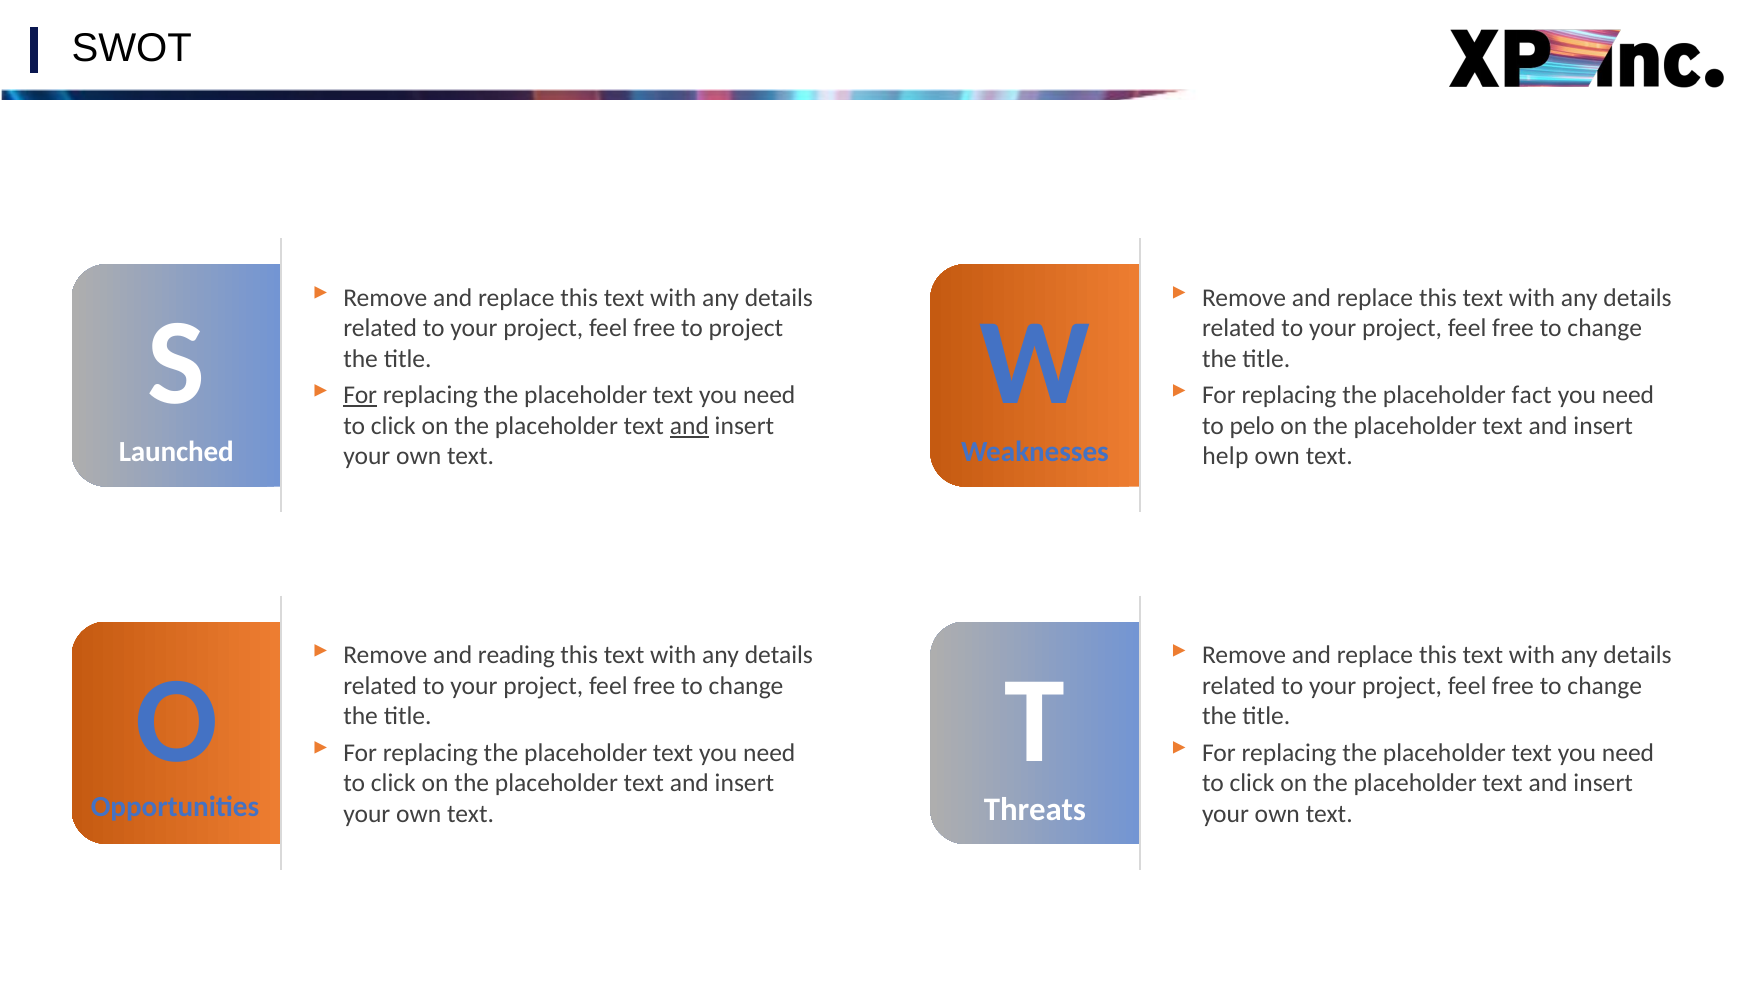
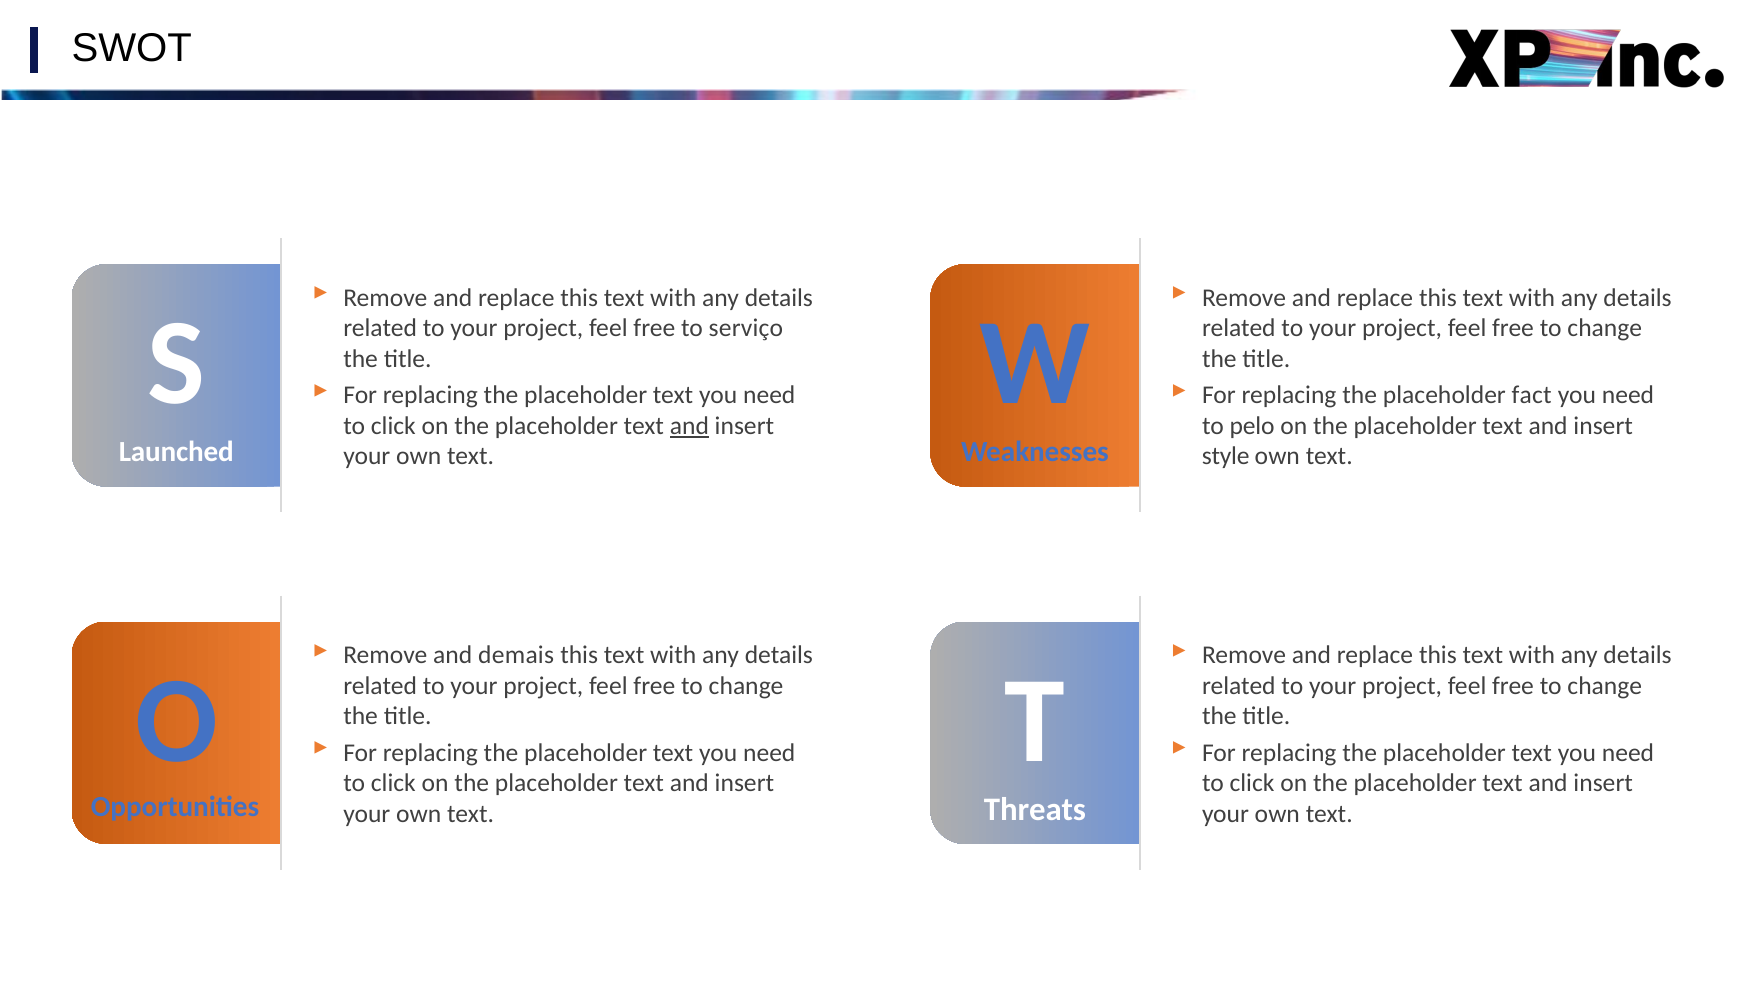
to project: project -> serviço (746, 329)
For underline: present -> none (360, 395)
help: help -> style (1226, 457)
reading: reading -> demais (516, 655)
